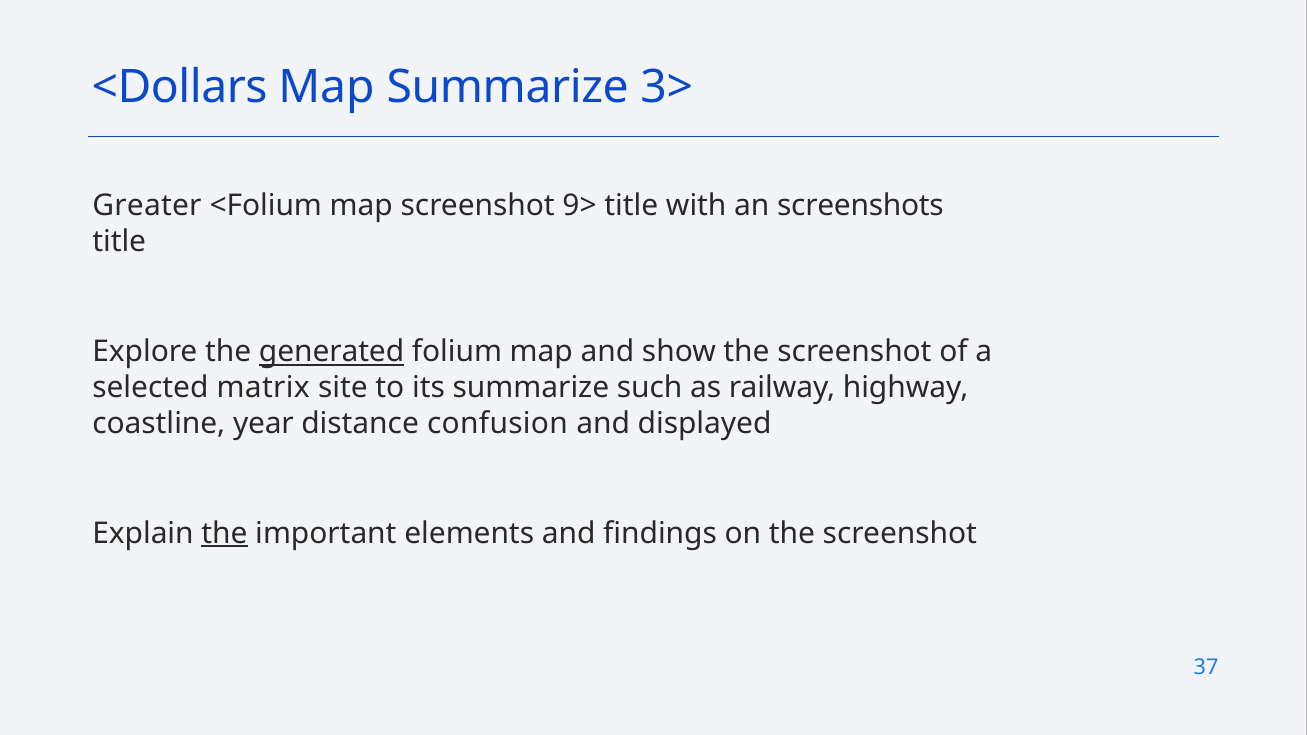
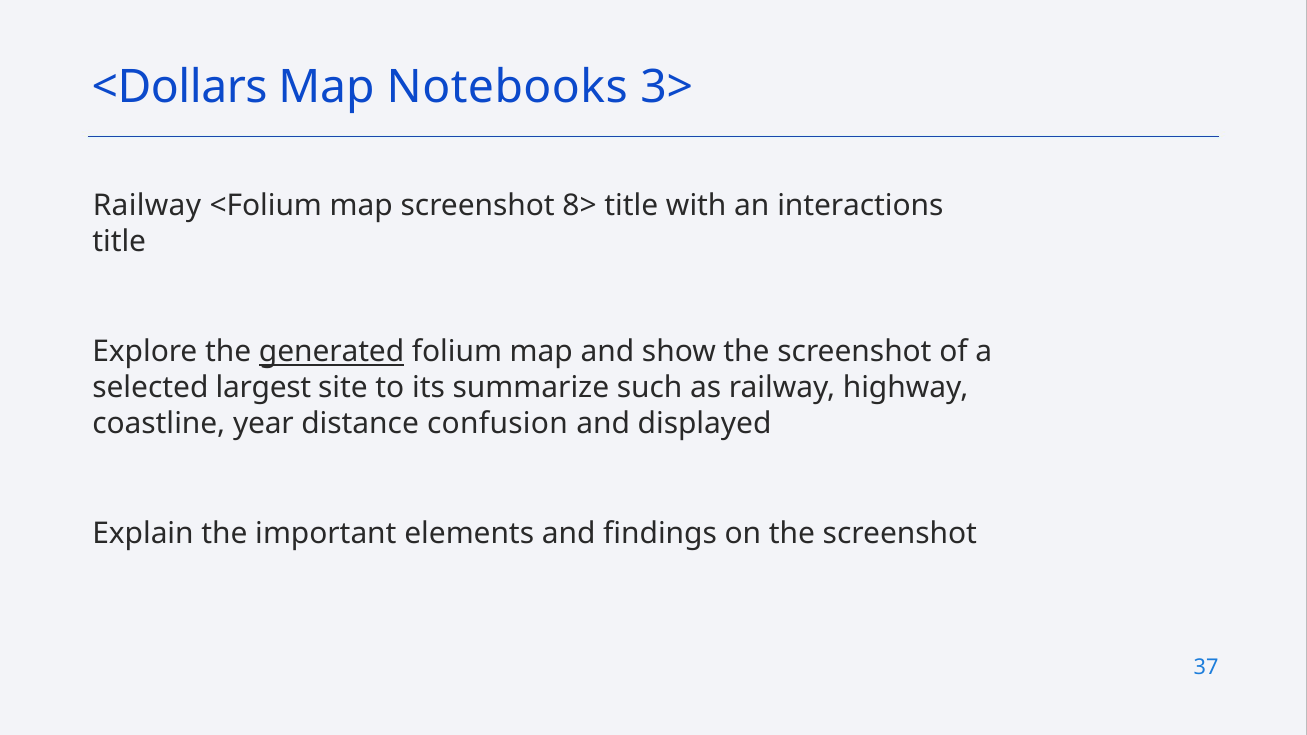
Map Summarize: Summarize -> Notebooks (507, 87)
Greater: Greater -> Railway (147, 206)
9>: 9> -> 8> (580, 206)
screenshots: screenshots -> interactions (860, 206)
matrix: matrix -> largest (263, 388)
the underline: present -> none (224, 534)
